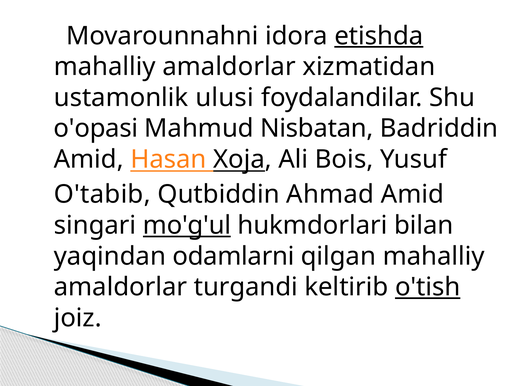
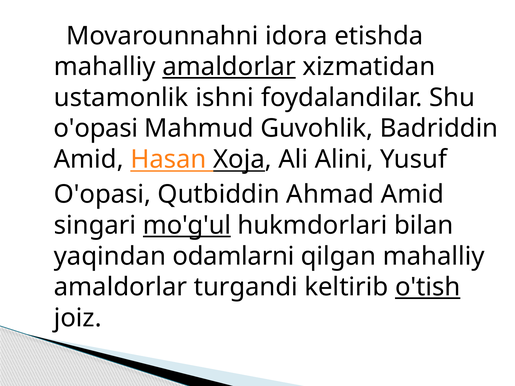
etishda underline: present -> none (379, 36)
amaldorlar underline: none -> present (229, 67)
ulusi: ulusi -> ishni (225, 98)
Nisbatan: Nisbatan -> Guvohlik (317, 129)
Bois: Bois -> Alini (344, 159)
O'tabib: O'tabib -> O'opasi (102, 195)
